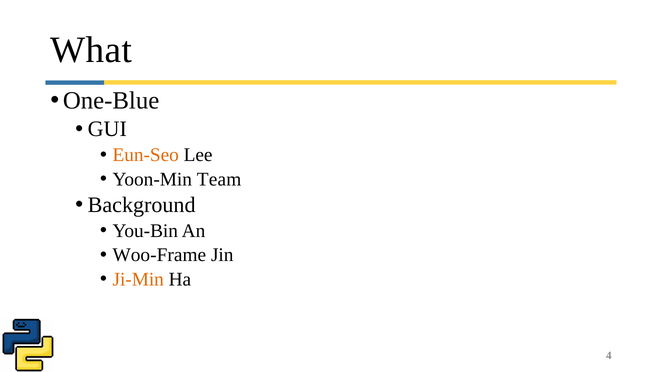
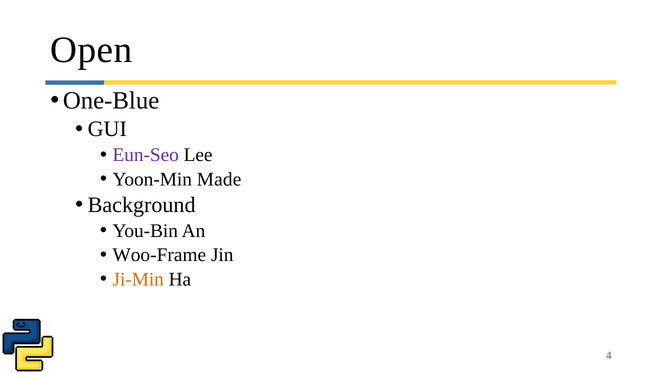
What: What -> Open (91, 50)
Eun-Seo colour: orange -> purple (146, 155)
Team: Team -> Made (219, 179)
